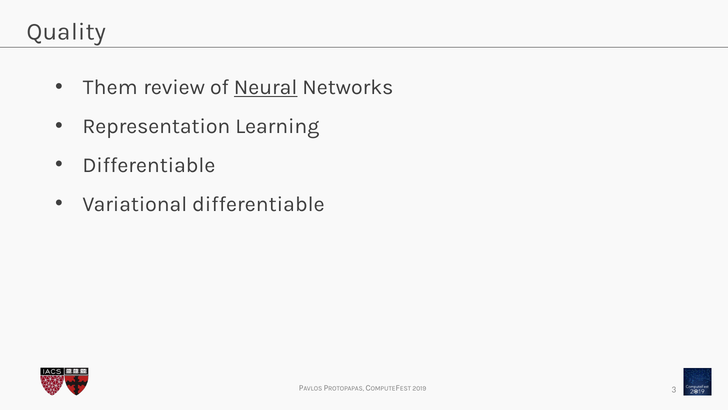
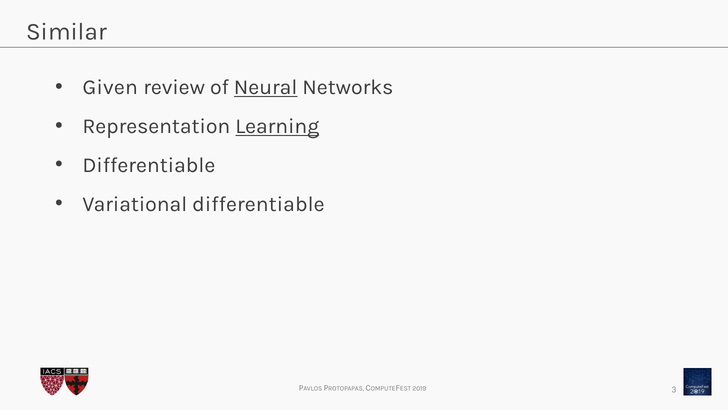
Quality: Quality -> Similar (67, 32)
Them: Them -> Given (110, 87)
Learning underline: none -> present (277, 126)
